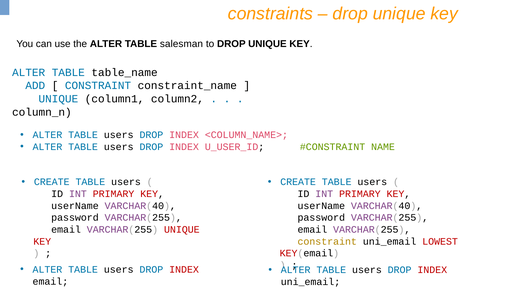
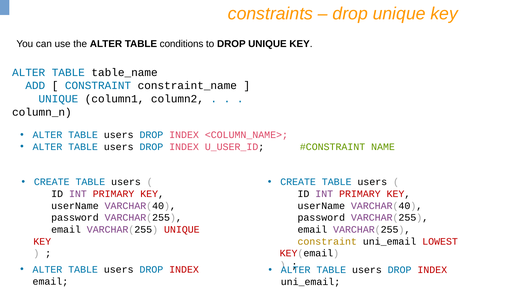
salesman: salesman -> conditions (182, 44)
